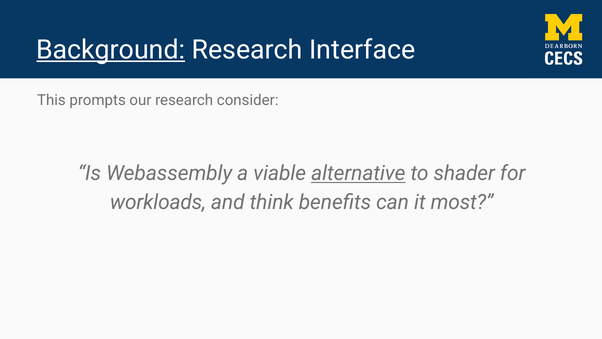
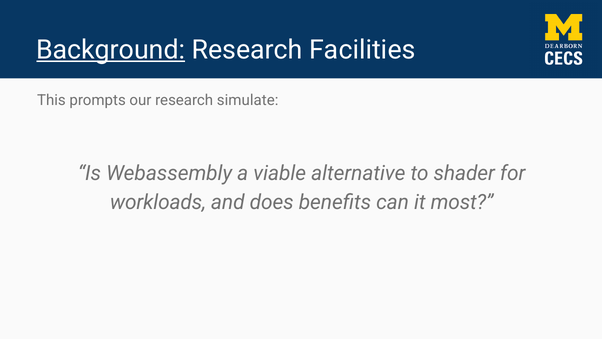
Interface: Interface -> Facilities (362, 50)
consider: consider -> simulate (248, 100)
alternative underline: present -> none (358, 173)
think: think -> does (272, 202)
